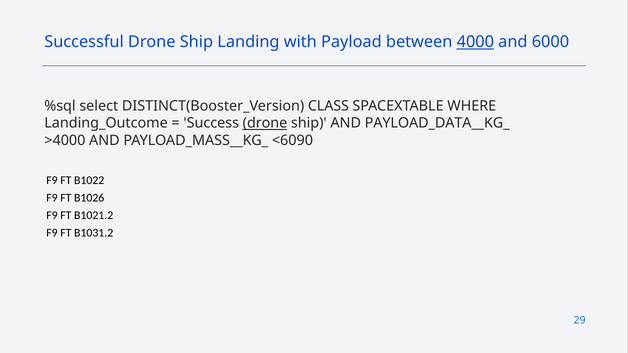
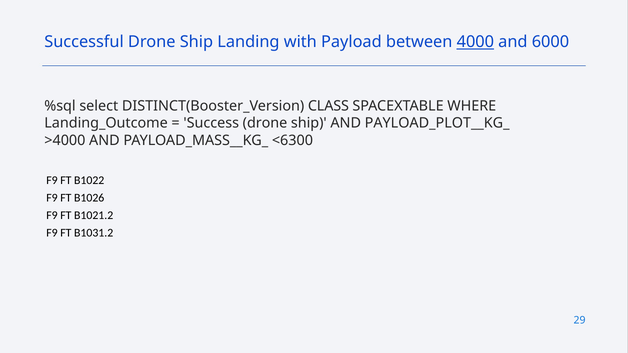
drone underline: present -> none (265, 123)
PAYLOAD_DATA__KG_: PAYLOAD_DATA__KG_ -> PAYLOAD_PLOT__KG_ (437, 123)
<6090: <6090 -> <6300 (292, 140)
